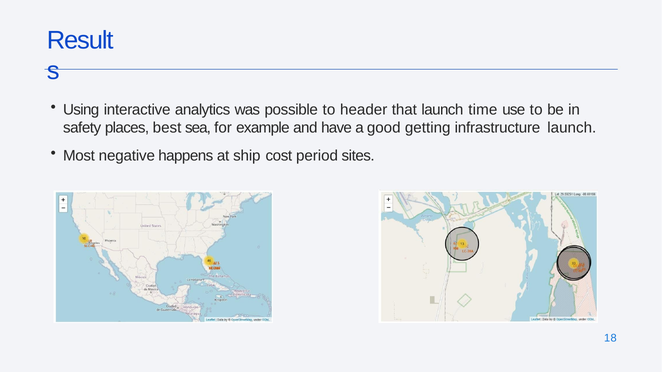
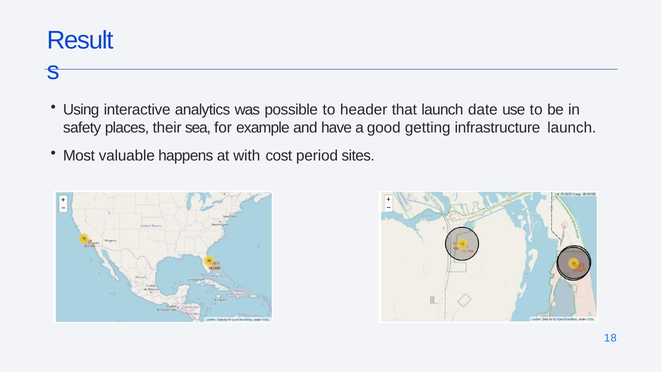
time: time -> date (483, 110)
best: best -> their (167, 128)
negative: negative -> valuable (127, 156)
ship: ship -> with (247, 156)
